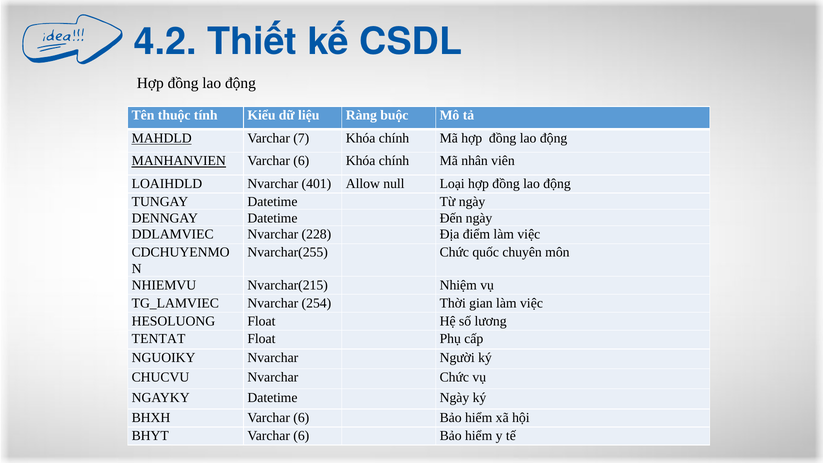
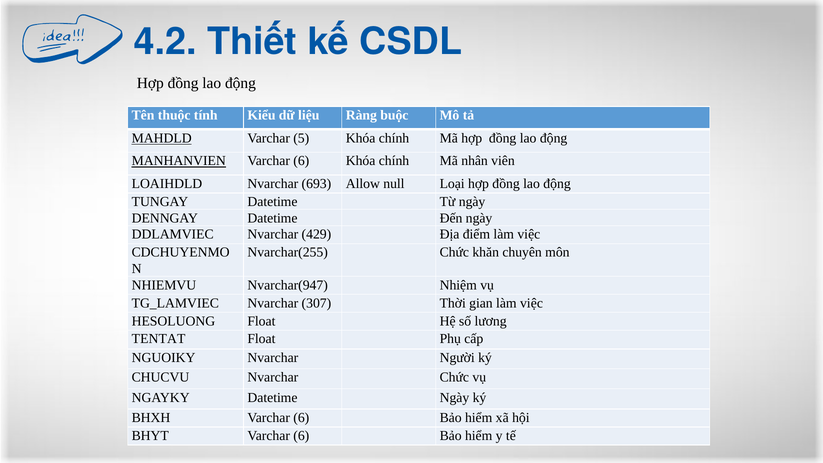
7: 7 -> 5 (301, 138)
401: 401 -> 693 (316, 184)
228: 228 -> 429 (316, 234)
quốc: quốc -> khăn (486, 252)
Nvarchar(215: Nvarchar(215 -> Nvarchar(947 (288, 285)
254: 254 -> 307 (316, 303)
